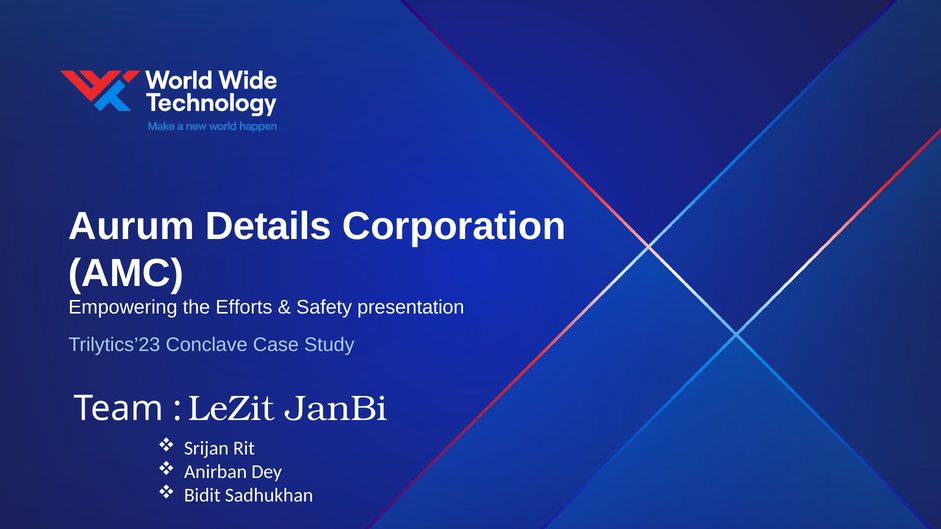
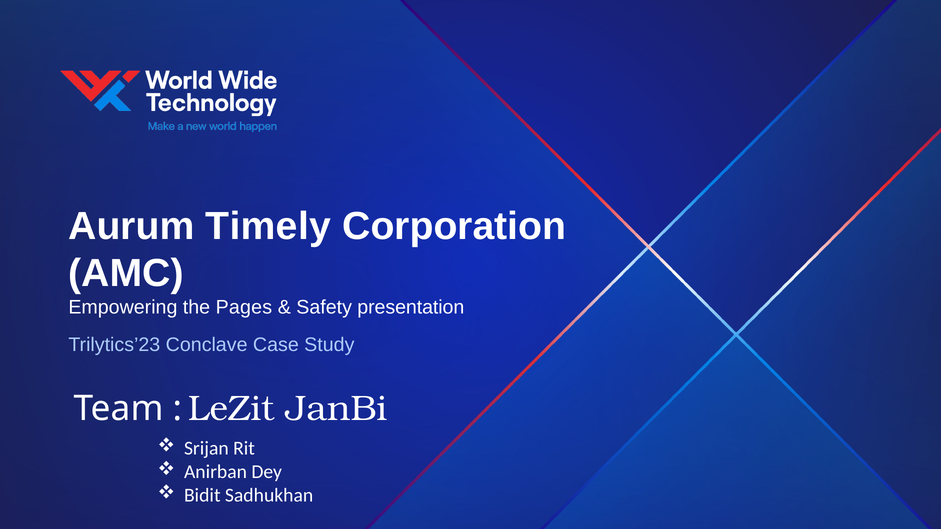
Details: Details -> Timely (268, 227)
Efforts: Efforts -> Pages (244, 307)
